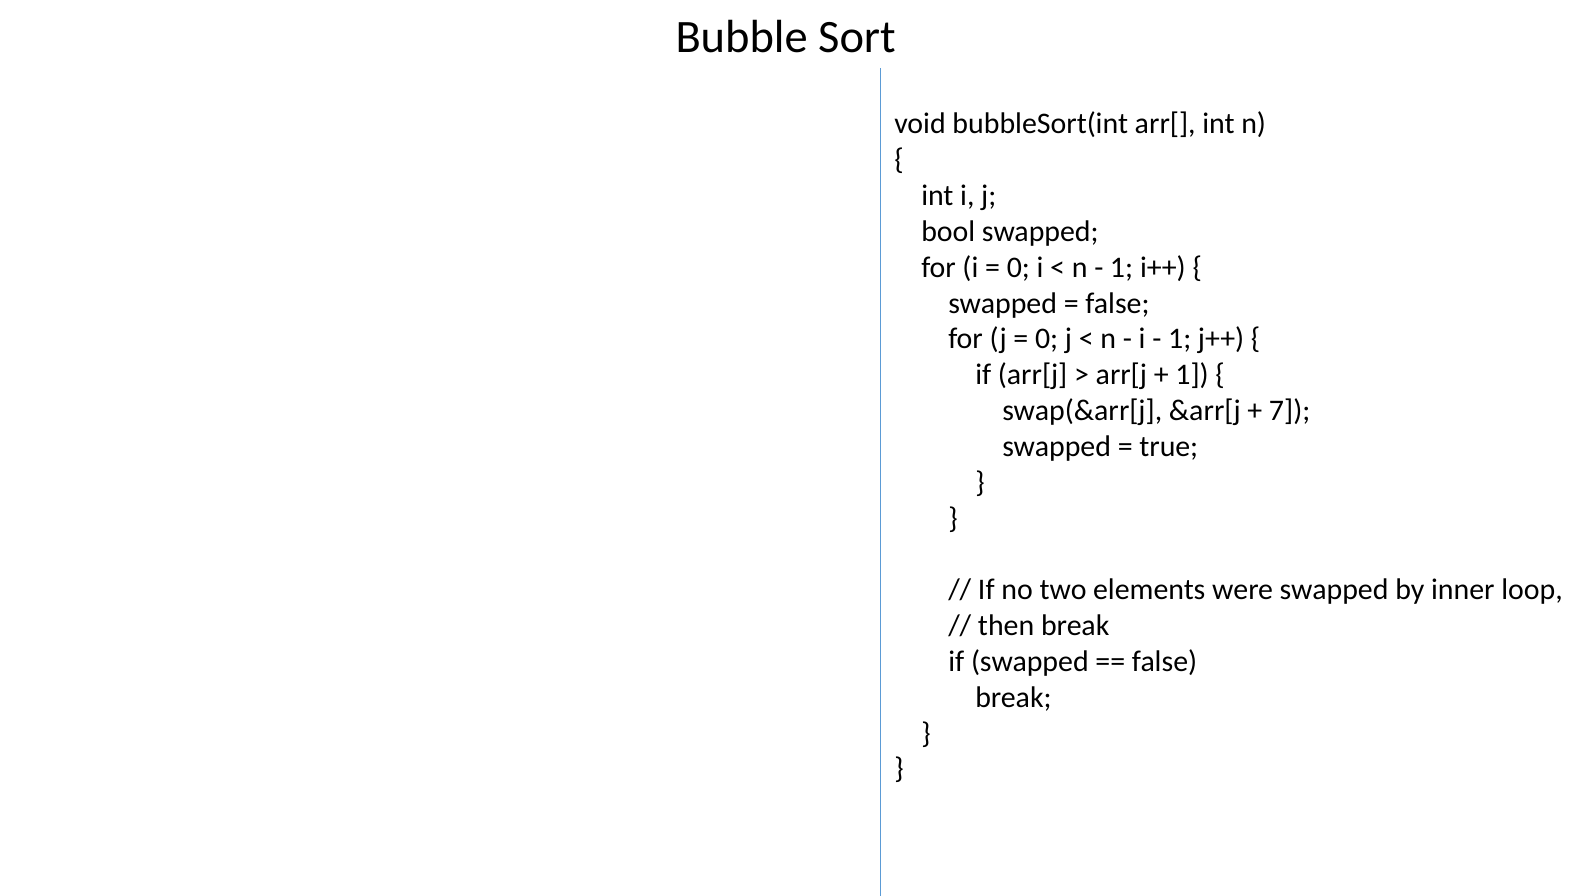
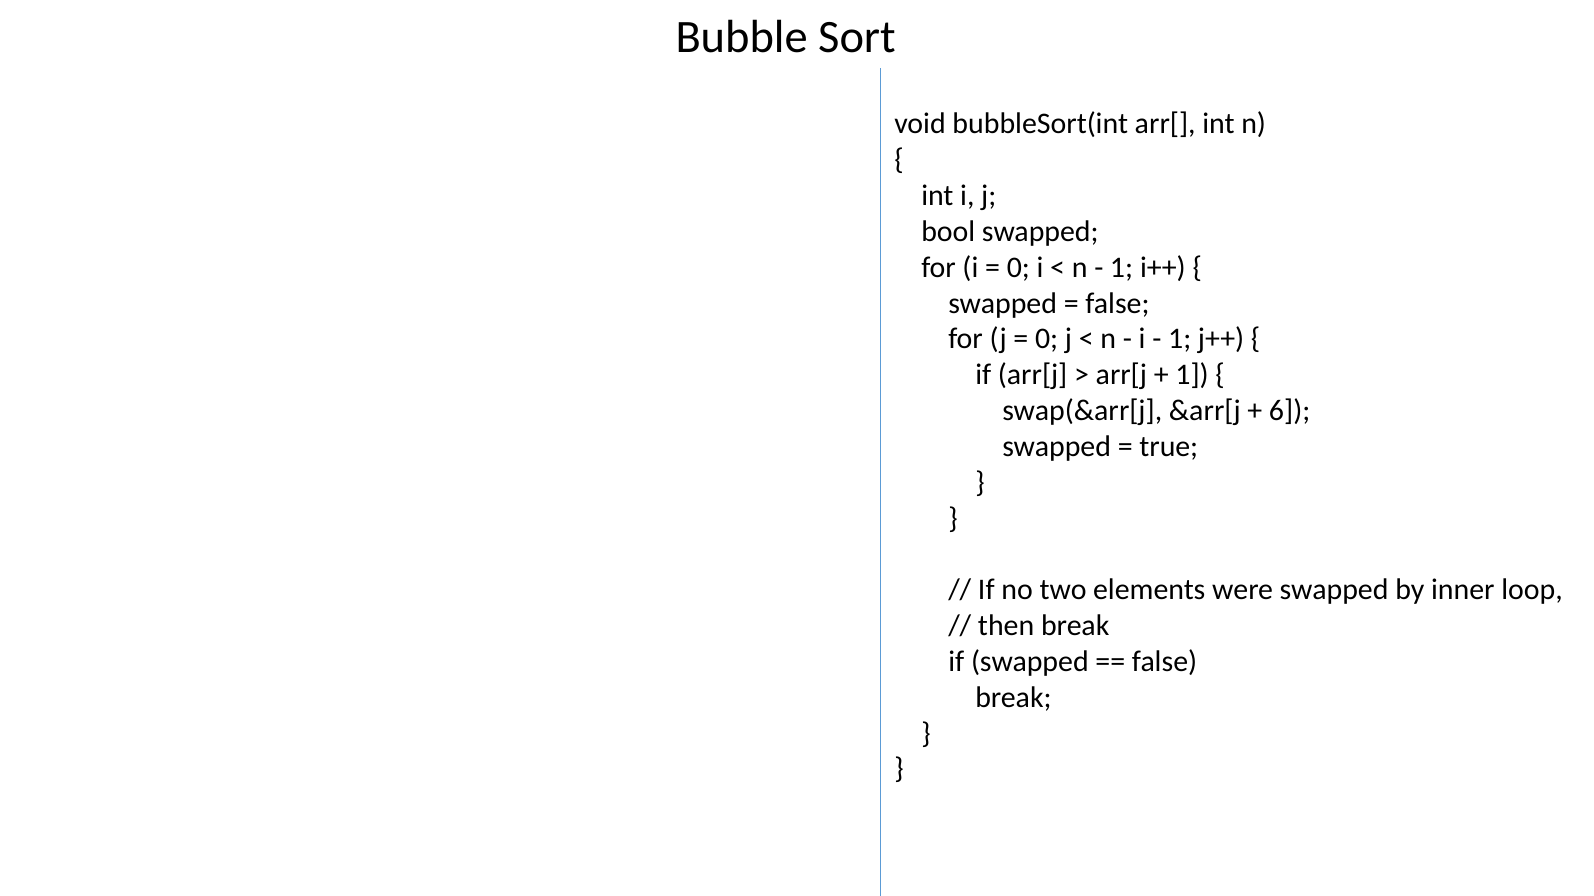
7: 7 -> 6 (1290, 411)
